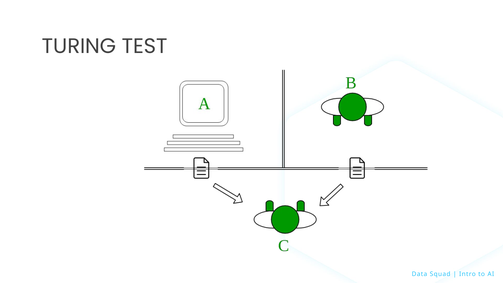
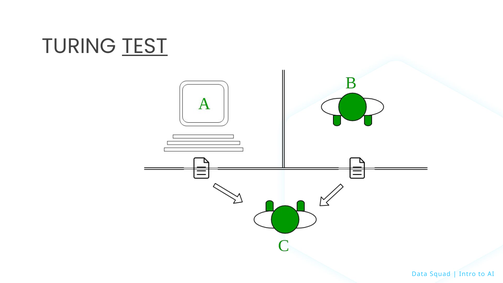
TEST underline: none -> present (145, 46)
